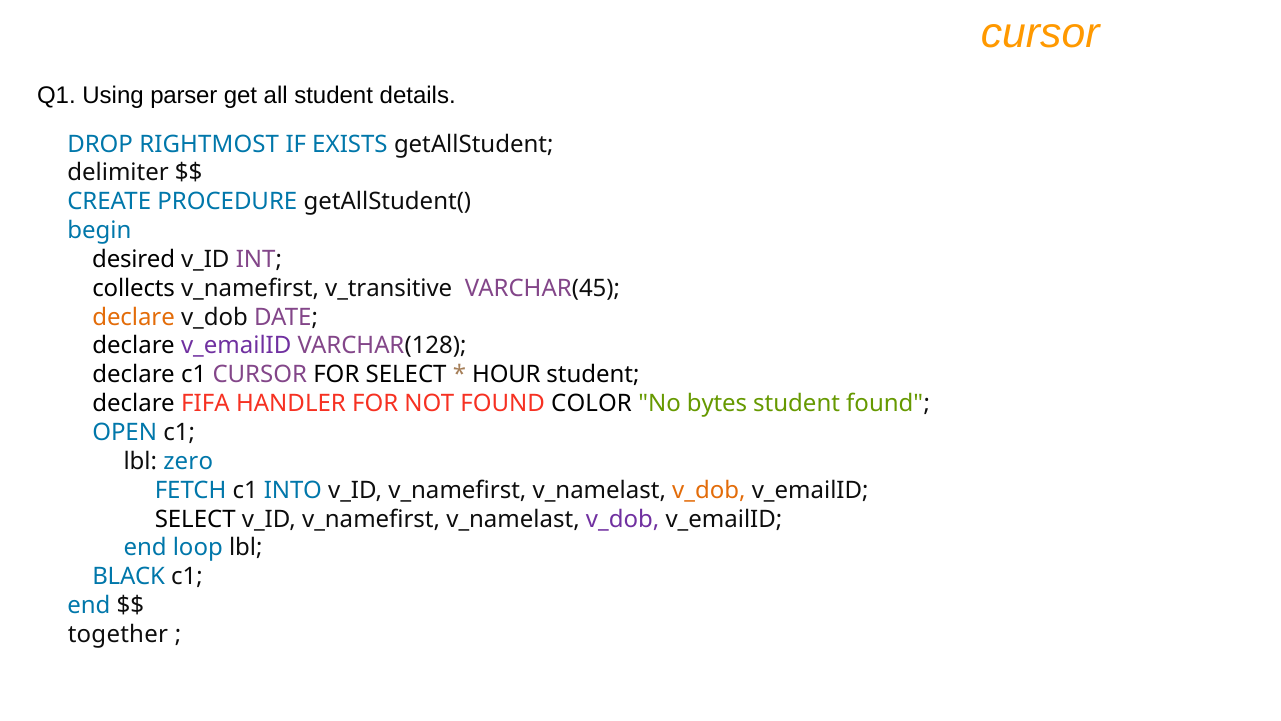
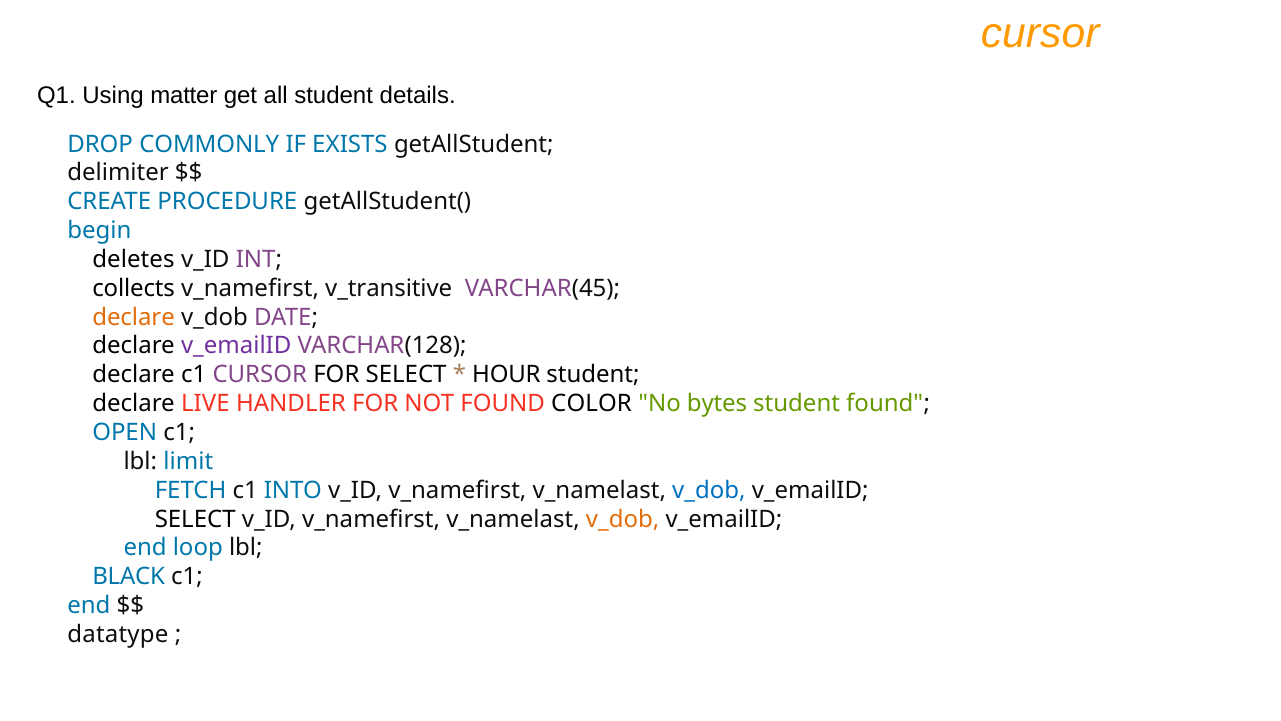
parser: parser -> matter (184, 96)
RIGHTMOST: RIGHTMOST -> COMMONLY (209, 144)
desired: desired -> deletes (133, 259)
FIFA: FIFA -> LIVE (205, 403)
zero: zero -> limit (188, 461)
v_dob colour: orange -> blue (709, 490)
v_dob colour: purple -> orange (623, 519)
together: together -> datatype (118, 634)
